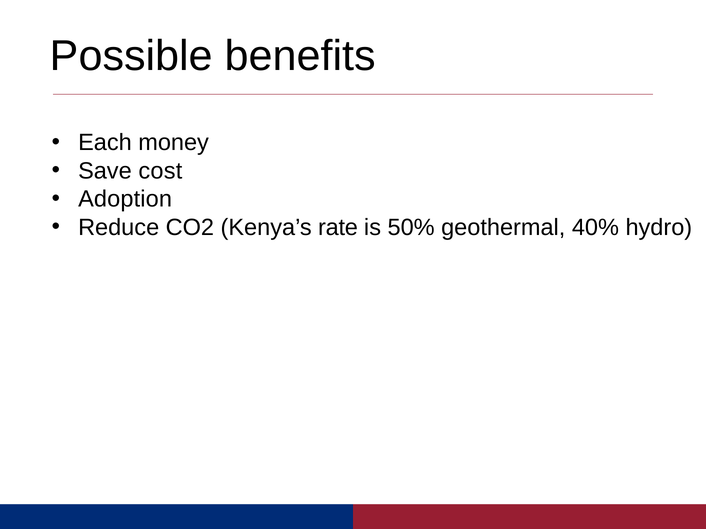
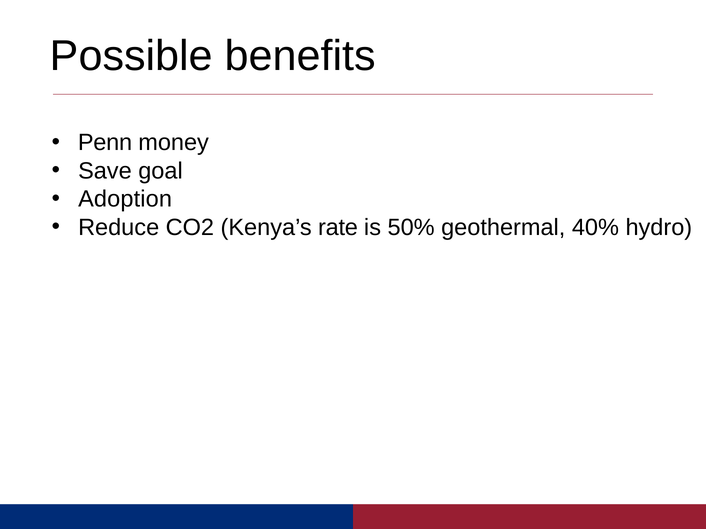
Each: Each -> Penn (105, 143)
cost: cost -> goal (161, 171)
